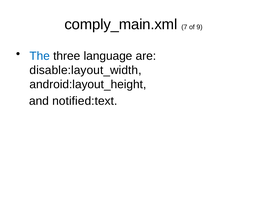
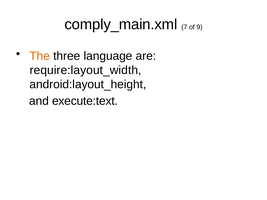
The colour: blue -> orange (40, 56)
disable:layout_width: disable:layout_width -> require:layout_width (86, 70)
notified:text: notified:text -> execute:text (85, 101)
